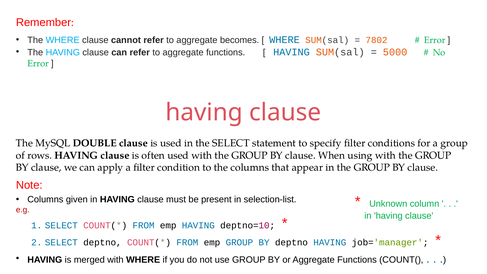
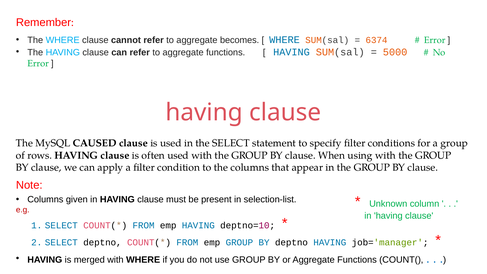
7802: 7802 -> 6374 (377, 40)
DOUBLE: DOUBLE -> CAUSED (95, 143)
